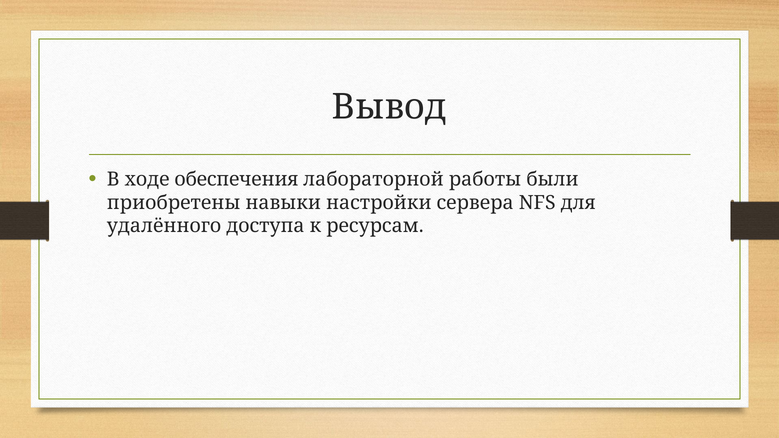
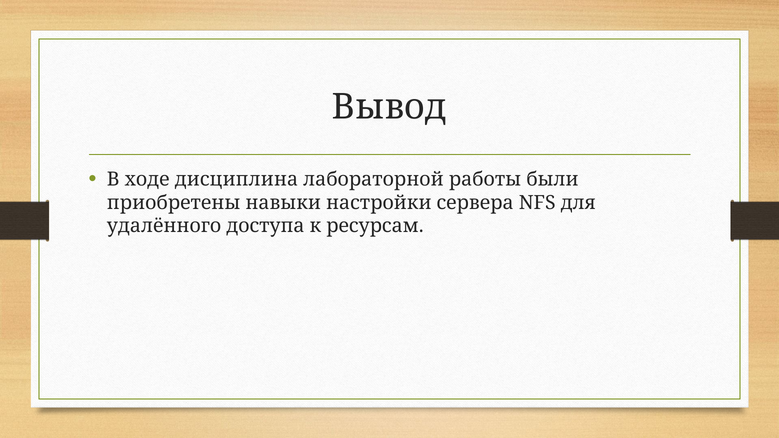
обеспечения: обеспечения -> дисциплина (236, 179)
